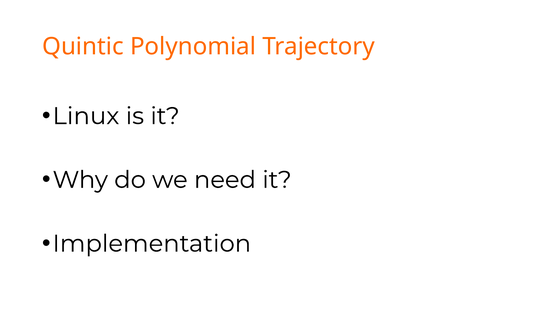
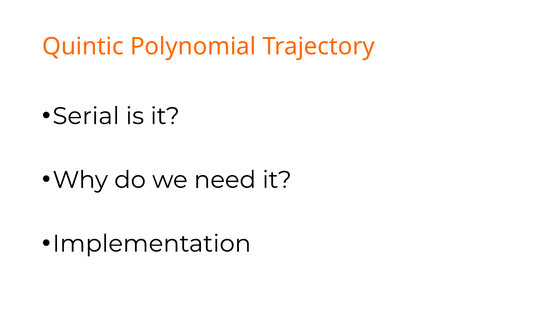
Linux: Linux -> Serial (86, 116)
